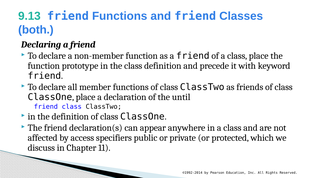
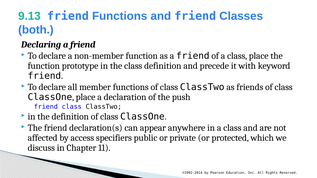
until: until -> push (181, 97)
